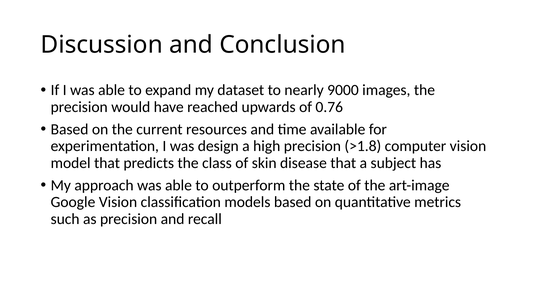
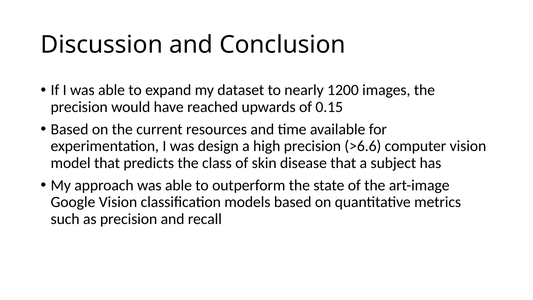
9000: 9000 -> 1200 (343, 90)
0.76: 0.76 -> 0.15 (329, 107)
>1.8: >1.8 -> >6.6 (363, 146)
